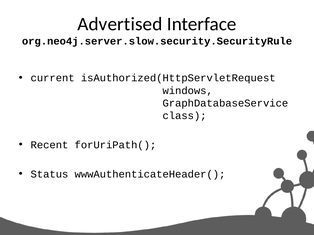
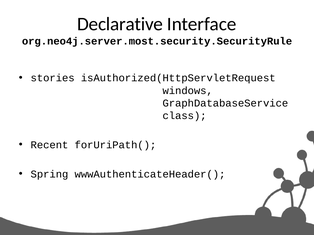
Advertised: Advertised -> Declarative (120, 24)
org.neo4j.server.slow.security.SecurityRule: org.neo4j.server.slow.security.SecurityRule -> org.neo4j.server.most.security.SecurityRule (157, 41)
current: current -> stories (53, 78)
Status: Status -> Spring (49, 174)
